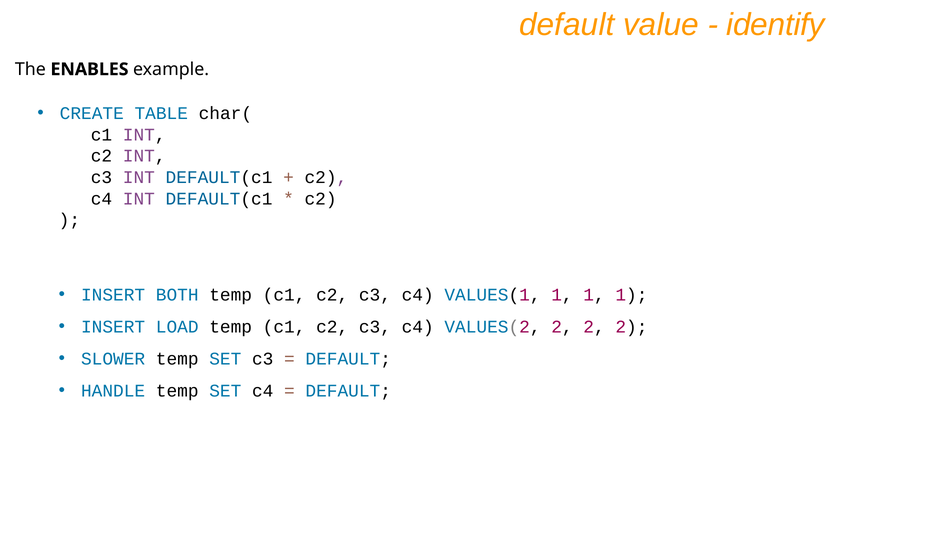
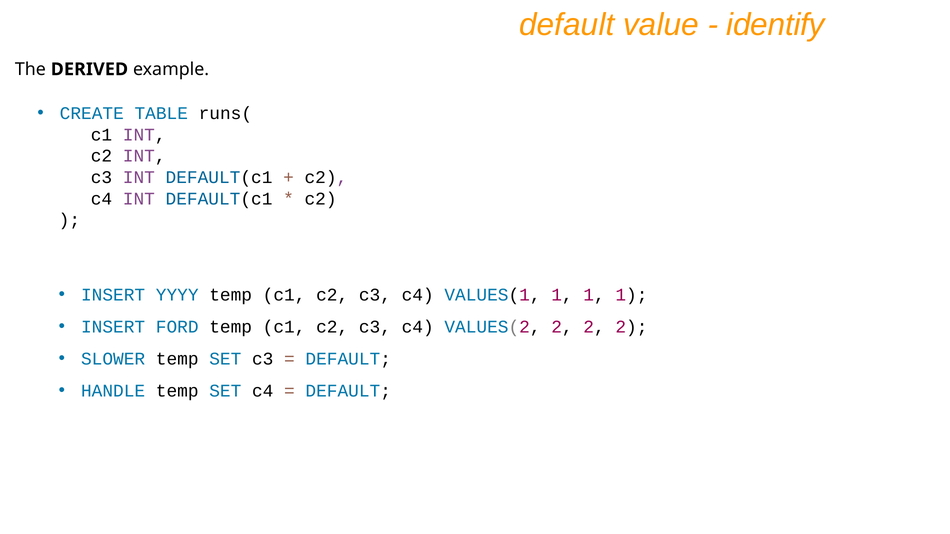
ENABLES: ENABLES -> DERIVED (89, 69)
char(: char( -> runs( (225, 113)
BOTH: BOTH -> YYYY (177, 295)
LOAD: LOAD -> FORD (177, 327)
